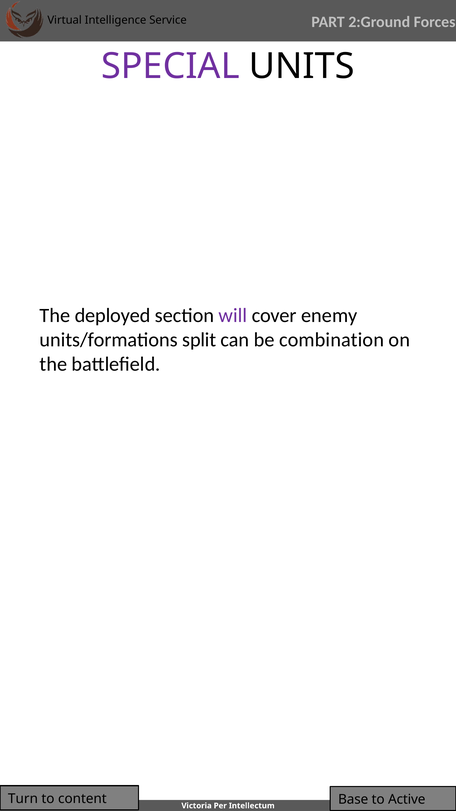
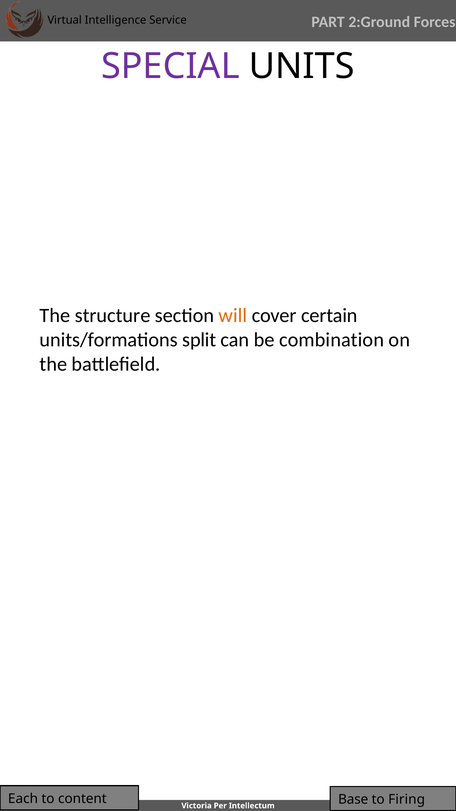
deployed: deployed -> structure (113, 315)
will colour: purple -> orange (233, 315)
enemy: enemy -> certain (329, 315)
Turn: Turn -> Each (23, 798)
Active: Active -> Firing (407, 799)
